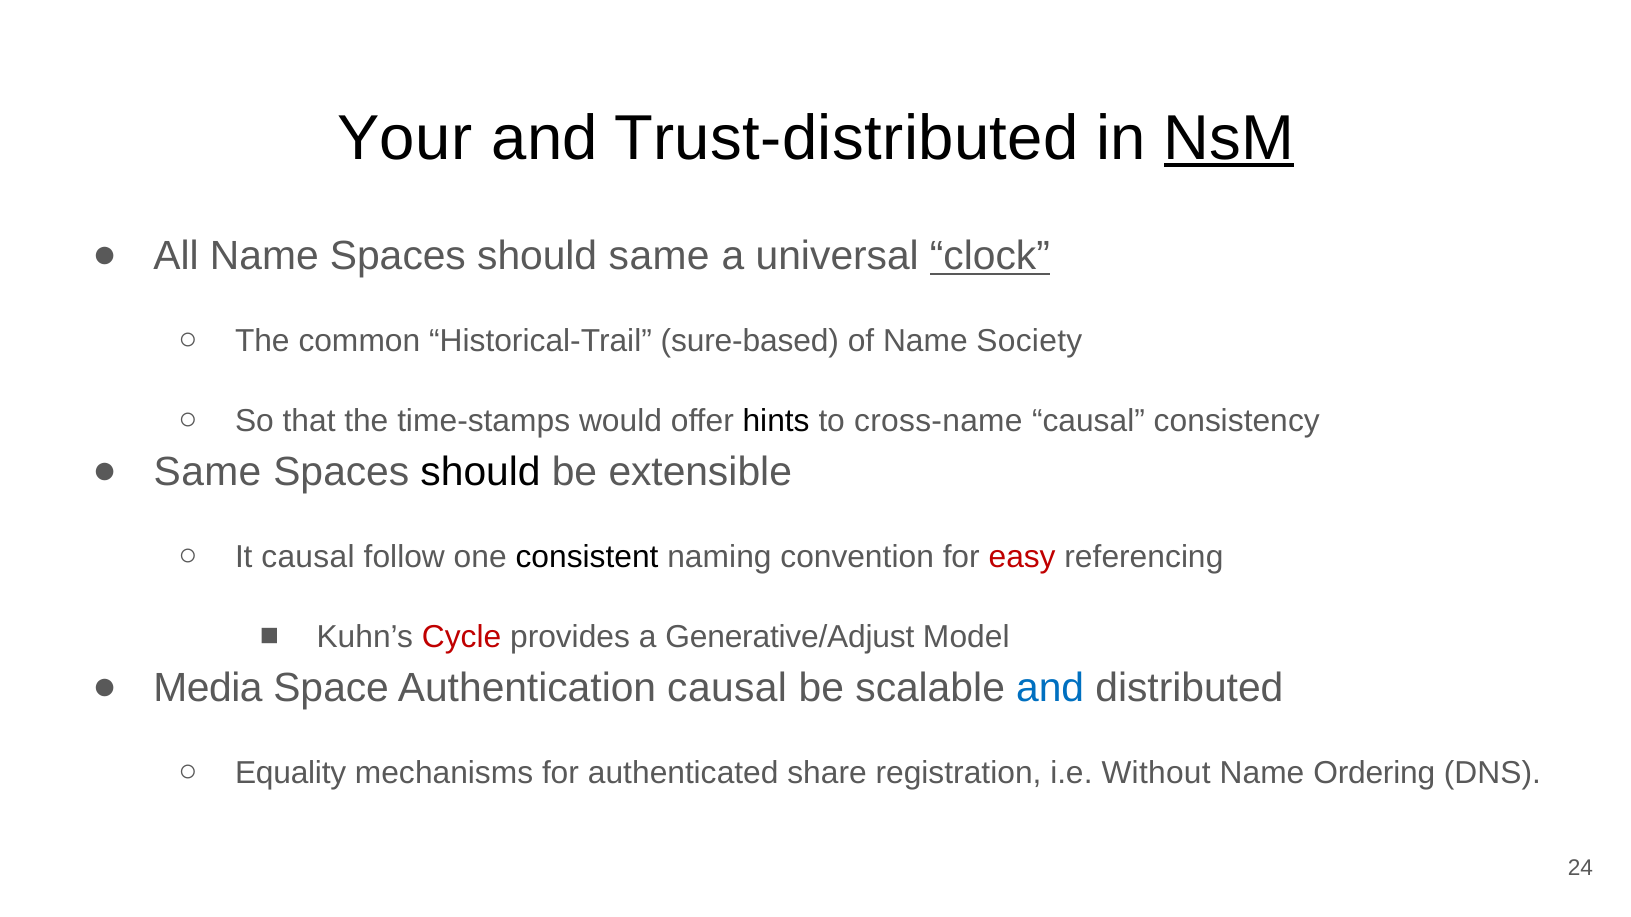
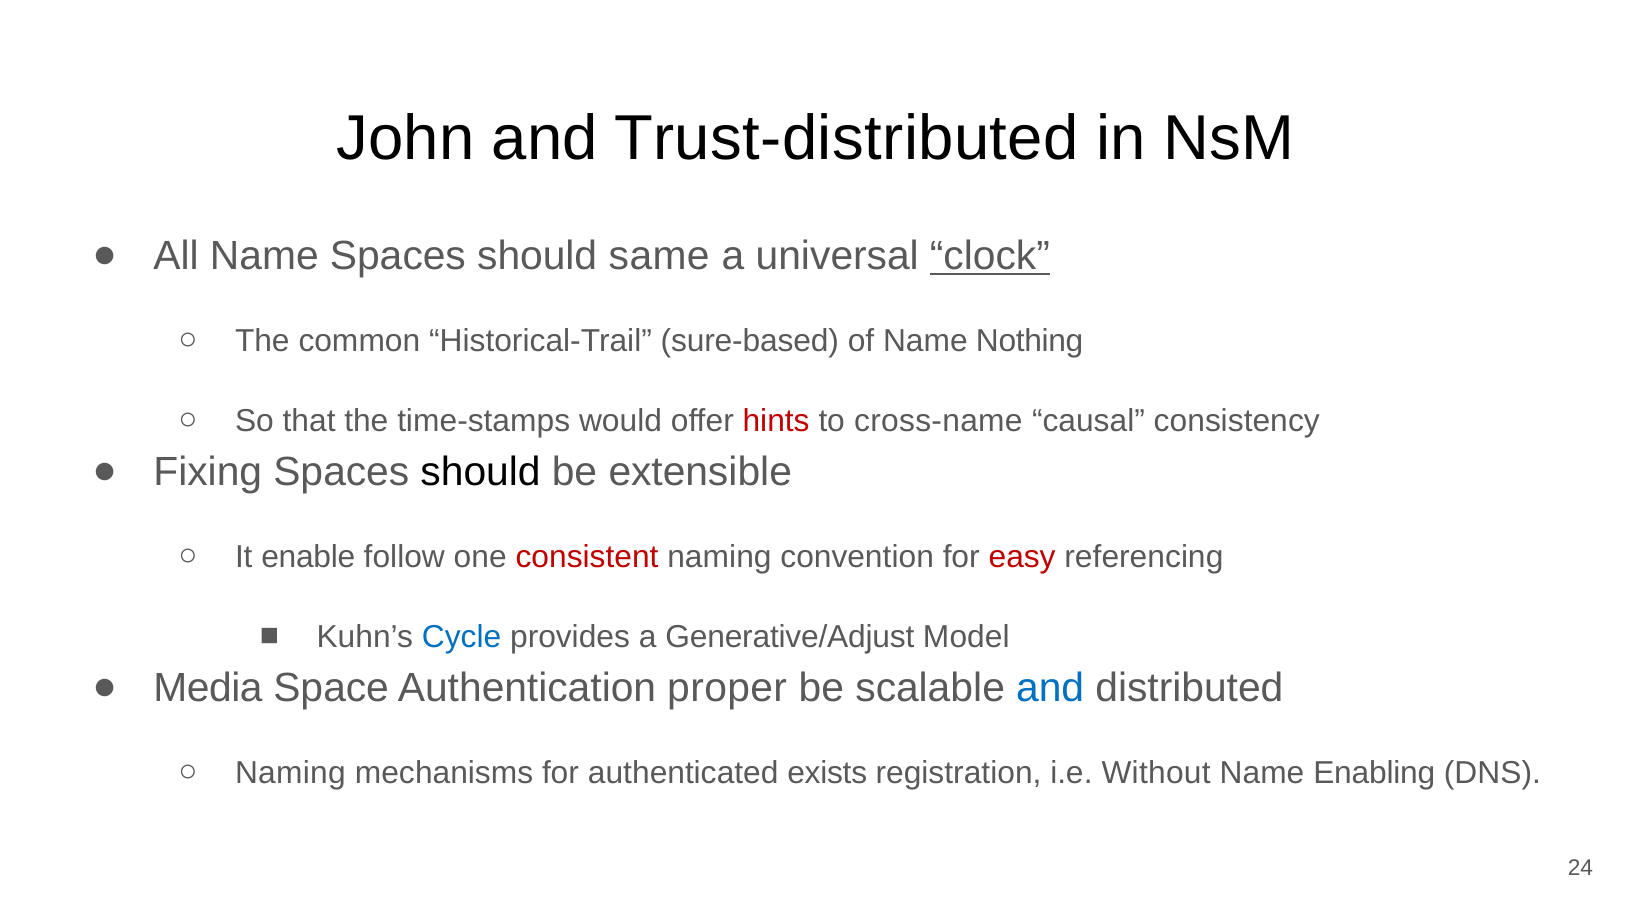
Your: Your -> John (405, 138)
NsM underline: present -> none (1229, 138)
Society: Society -> Nothing (1030, 341)
hints colour: black -> red (776, 421)
Same: Same -> Fixing (208, 473)
It causal: causal -> enable (308, 557)
consistent colour: black -> red (587, 557)
Cycle colour: red -> blue (462, 637)
Authentication causal: causal -> proper (727, 689)
Equality: Equality -> Naming (290, 774)
share: share -> exists (827, 774)
Ordering: Ordering -> Enabling (1374, 774)
